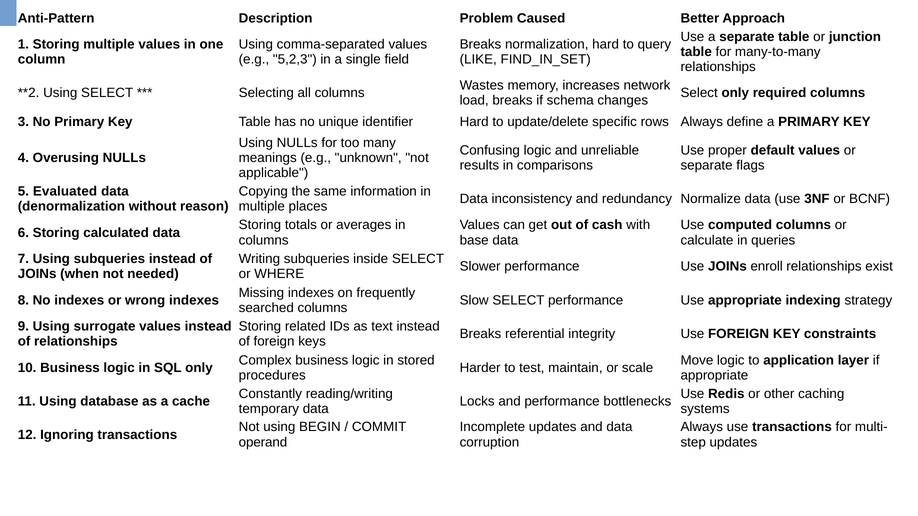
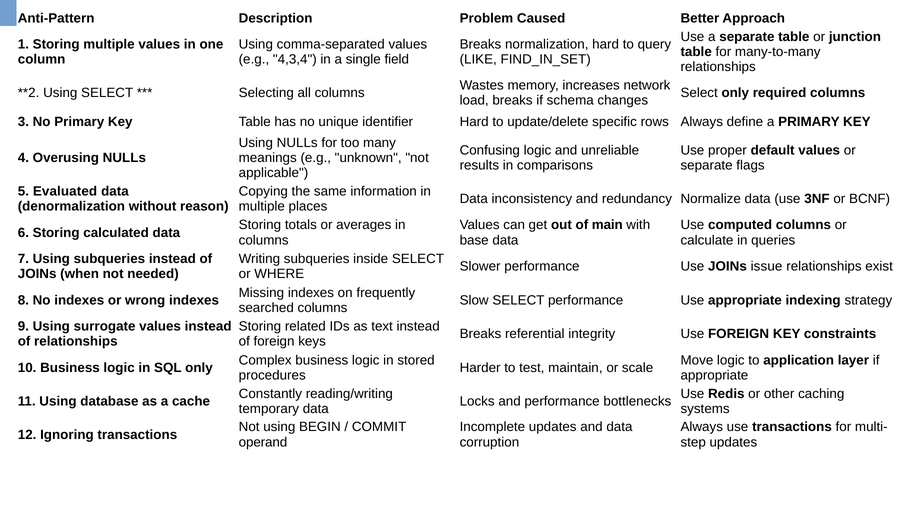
5,2,3: 5,2,3 -> 4,3,4 (295, 59)
cash: cash -> main (607, 225)
enroll: enroll -> issue (767, 266)
